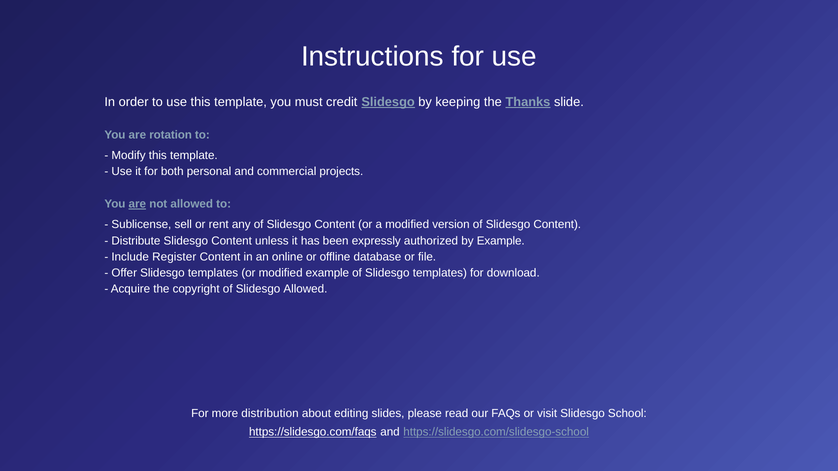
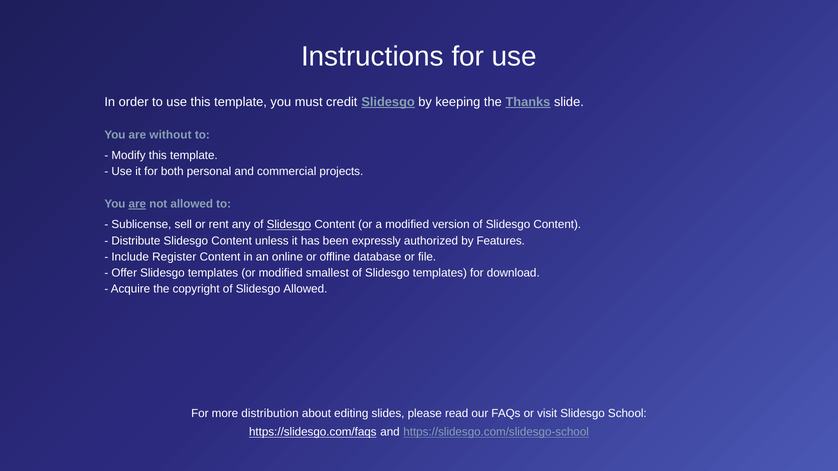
rotation: rotation -> without (170, 135)
Slidesgo underline: none -> present (289, 225)
by Example: Example -> Features (501, 241)
modified example: example -> smallest (327, 273)
